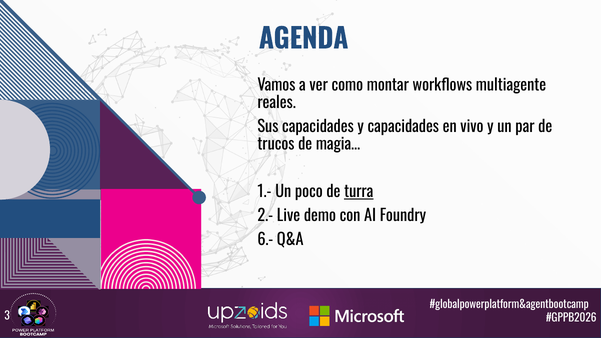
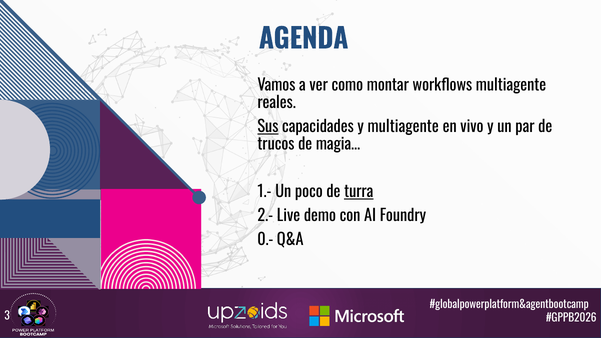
Sus underline: none -> present (268, 127)
y capacidades: capacidades -> multiagente (403, 127)
6.-: 6.- -> 0.- (265, 240)
